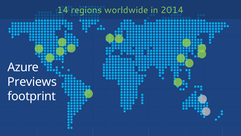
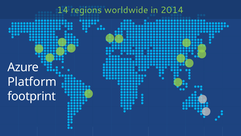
Previews: Previews -> Platform (32, 82)
